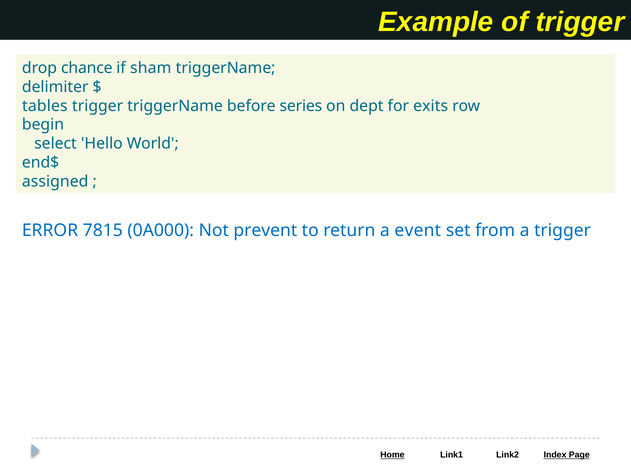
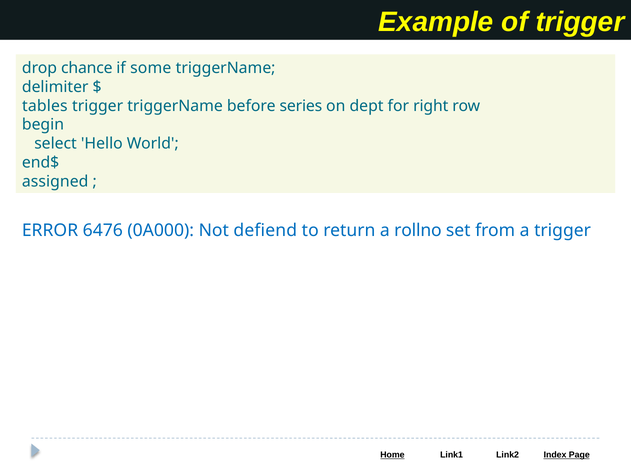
sham: sham -> some (151, 68)
exits: exits -> right (431, 106)
7815: 7815 -> 6476 (103, 230)
prevent: prevent -> defiend (265, 230)
event: event -> rollno (418, 230)
